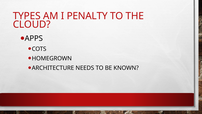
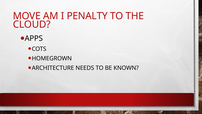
TYPES: TYPES -> MOVE (27, 16)
